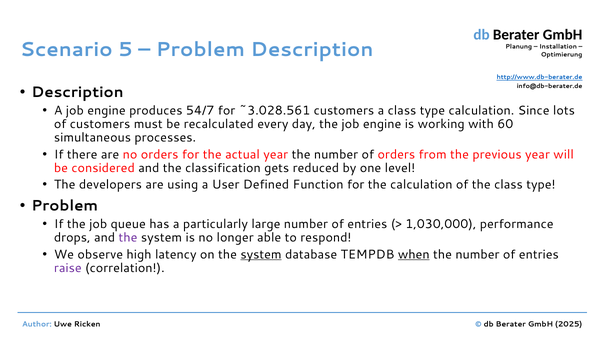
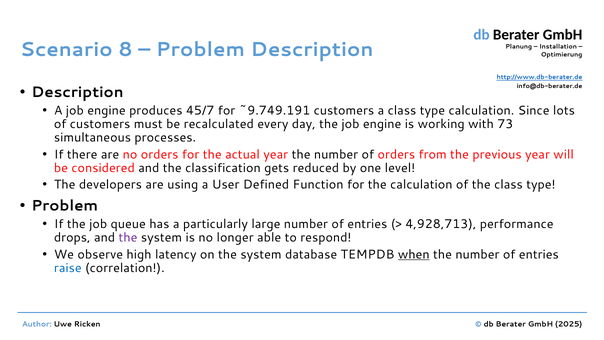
5: 5 -> 8 (125, 49)
54/7: 54/7 -> 45/7 (200, 110)
~3.028.561: ~3.028.561 -> ~9.749.191 (274, 110)
60: 60 -> 73 (505, 124)
1,030,000: 1,030,000 -> 4,928,713 (441, 224)
system underline: present -> none (261, 254)
raise colour: purple -> blue (68, 268)
